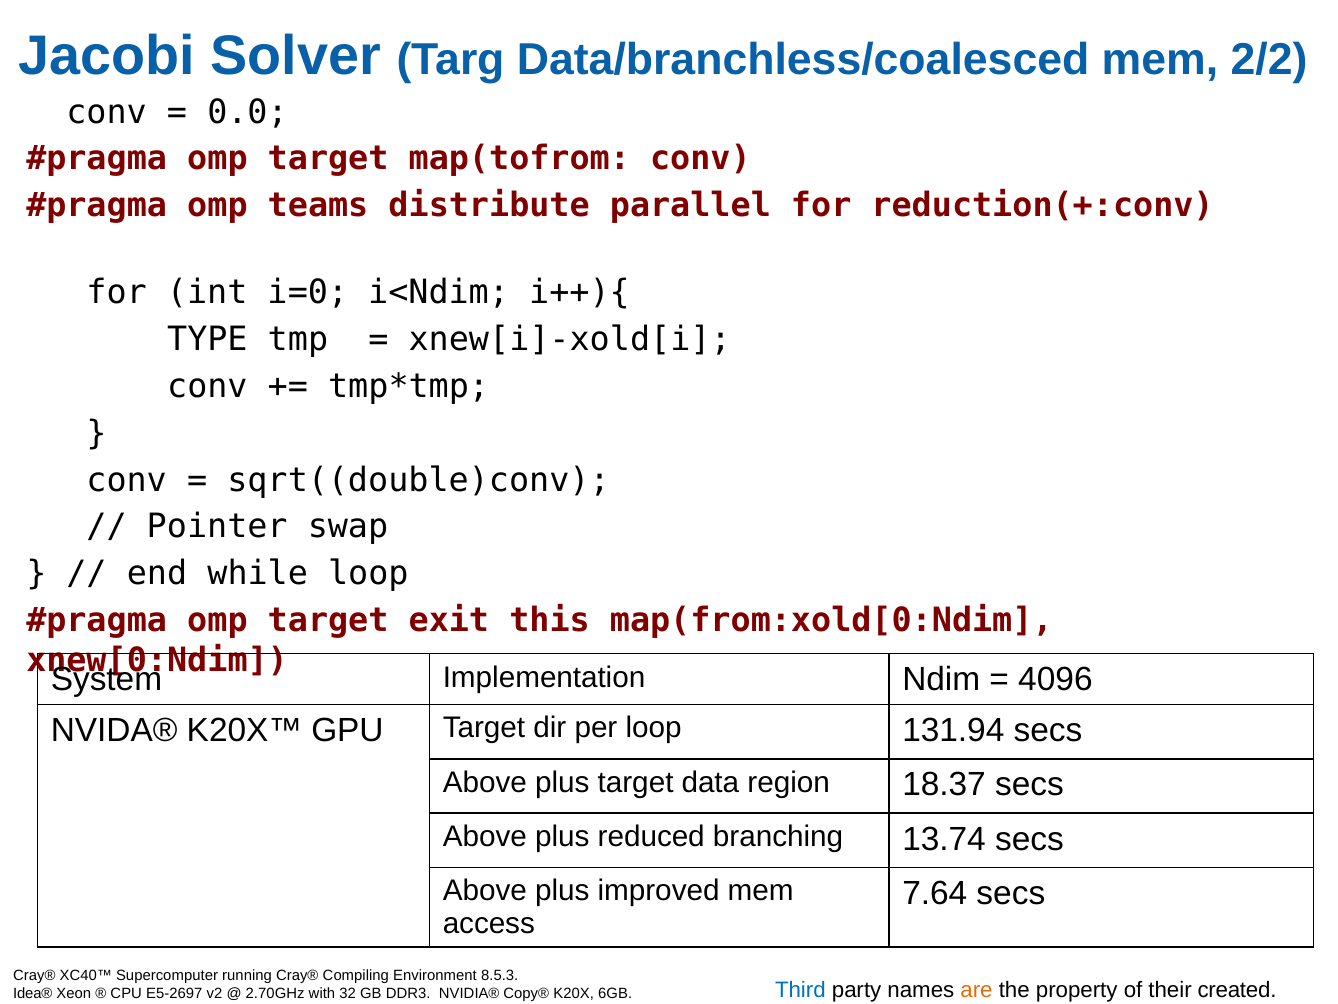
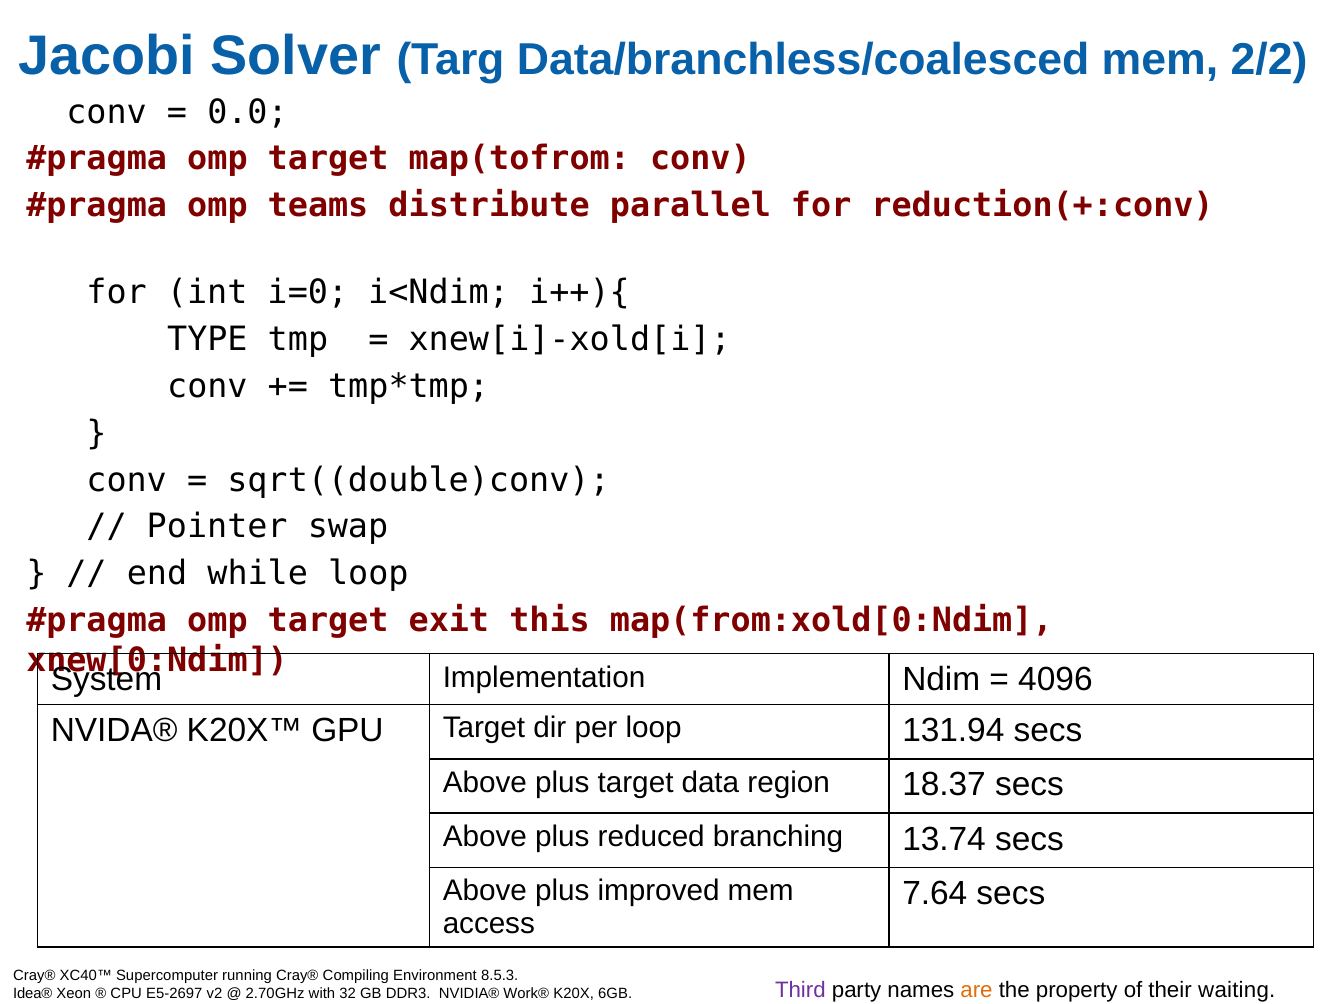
Copy®: Copy® -> Work® (526, 993)
Third colour: blue -> purple (800, 989)
created: created -> waiting (1237, 989)
